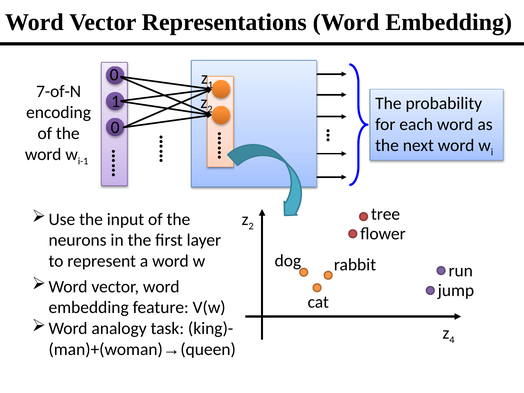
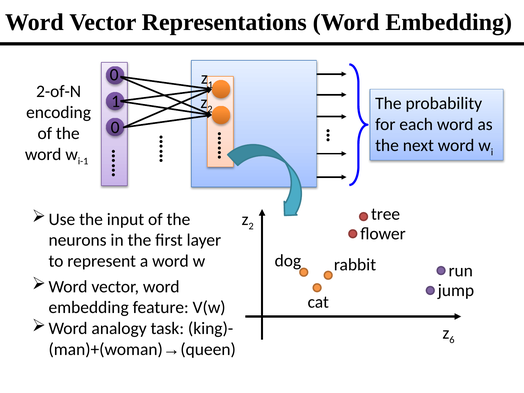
7-of-N: 7-of-N -> 2-of-N (59, 92)
4: 4 -> 6 (452, 340)
